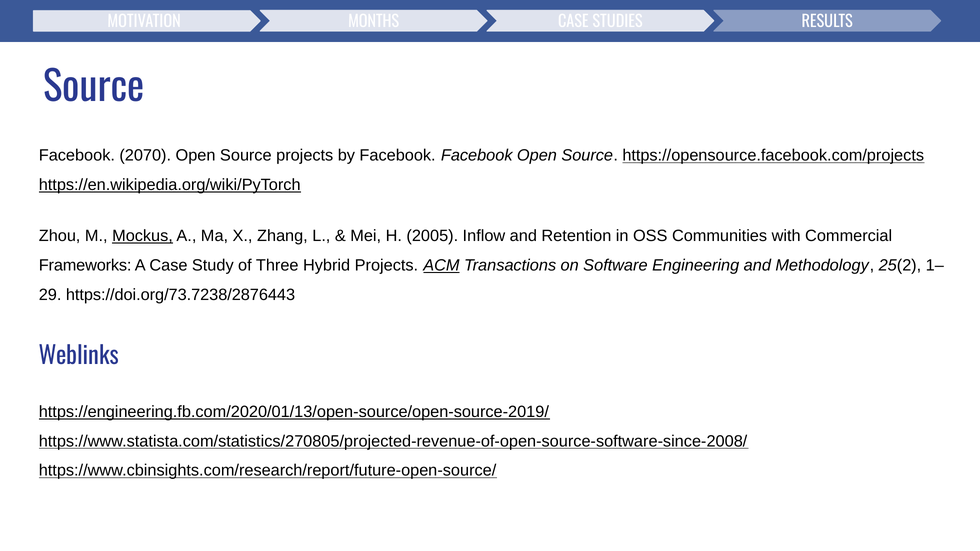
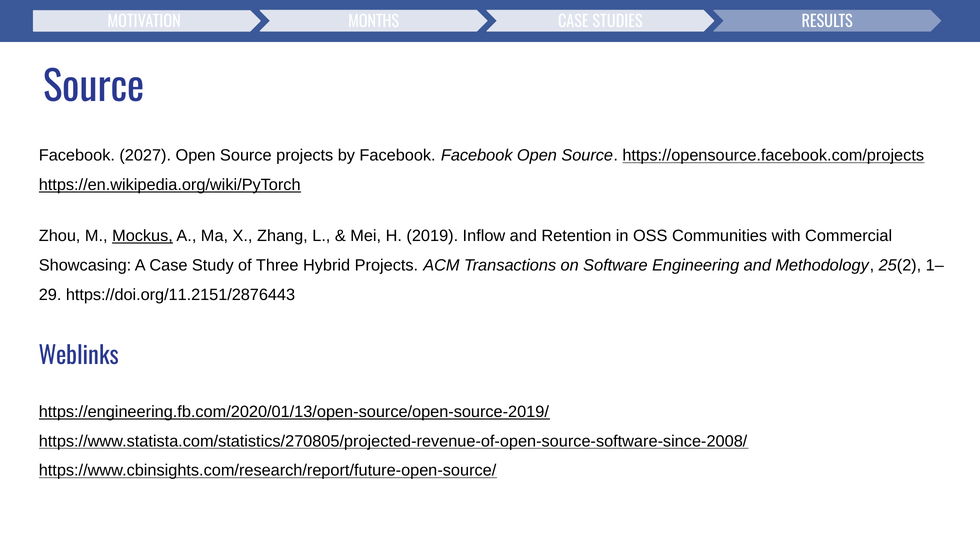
2070: 2070 -> 2027 (145, 156)
2005: 2005 -> 2019 (432, 236)
Frameworks: Frameworks -> Showcasing (85, 266)
ACM underline: present -> none (441, 266)
https://doi.org/73.7238/2876443: https://doi.org/73.7238/2876443 -> https://doi.org/11.2151/2876443 (181, 295)
